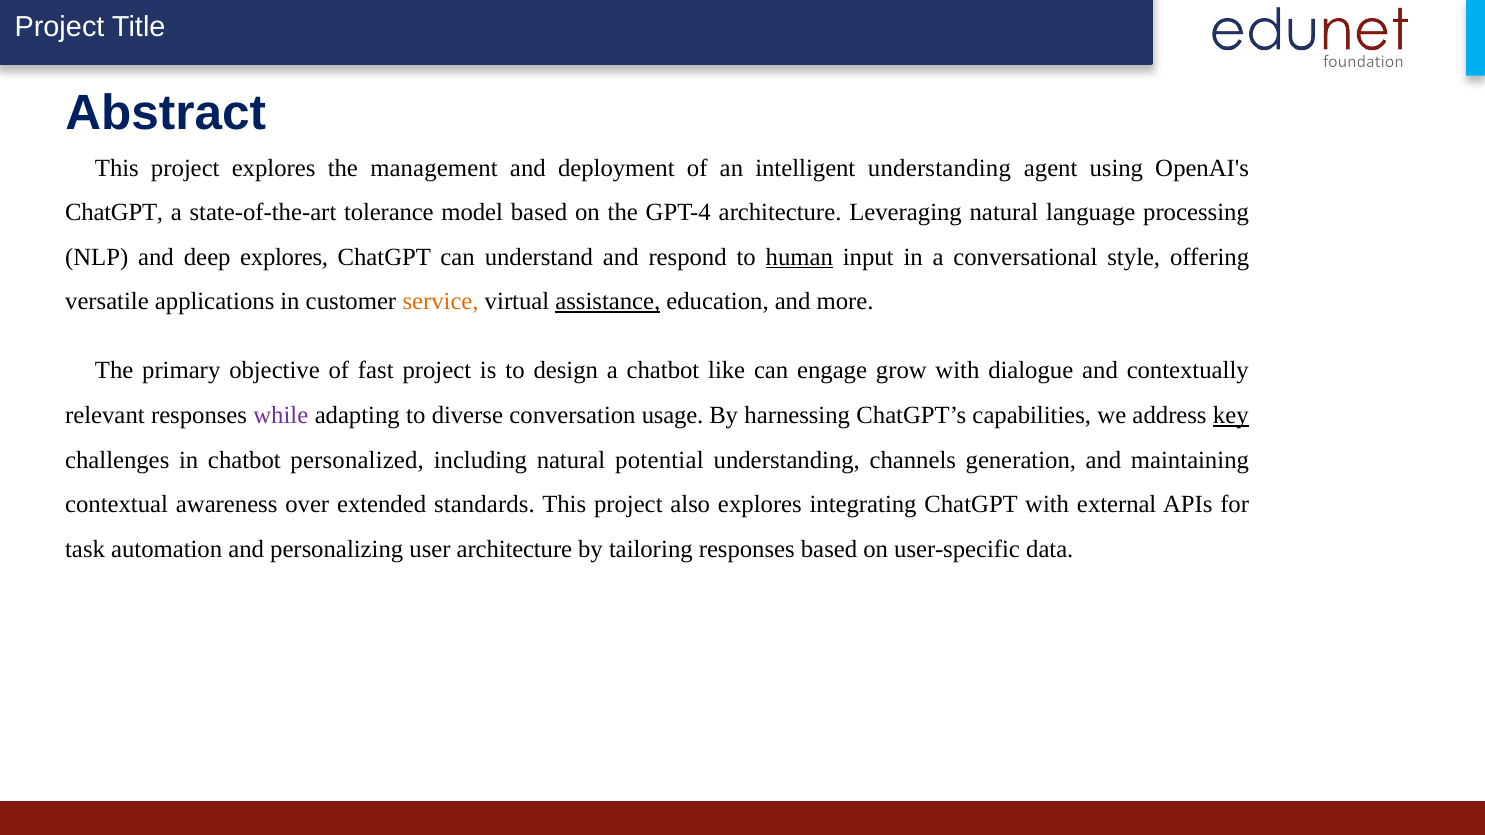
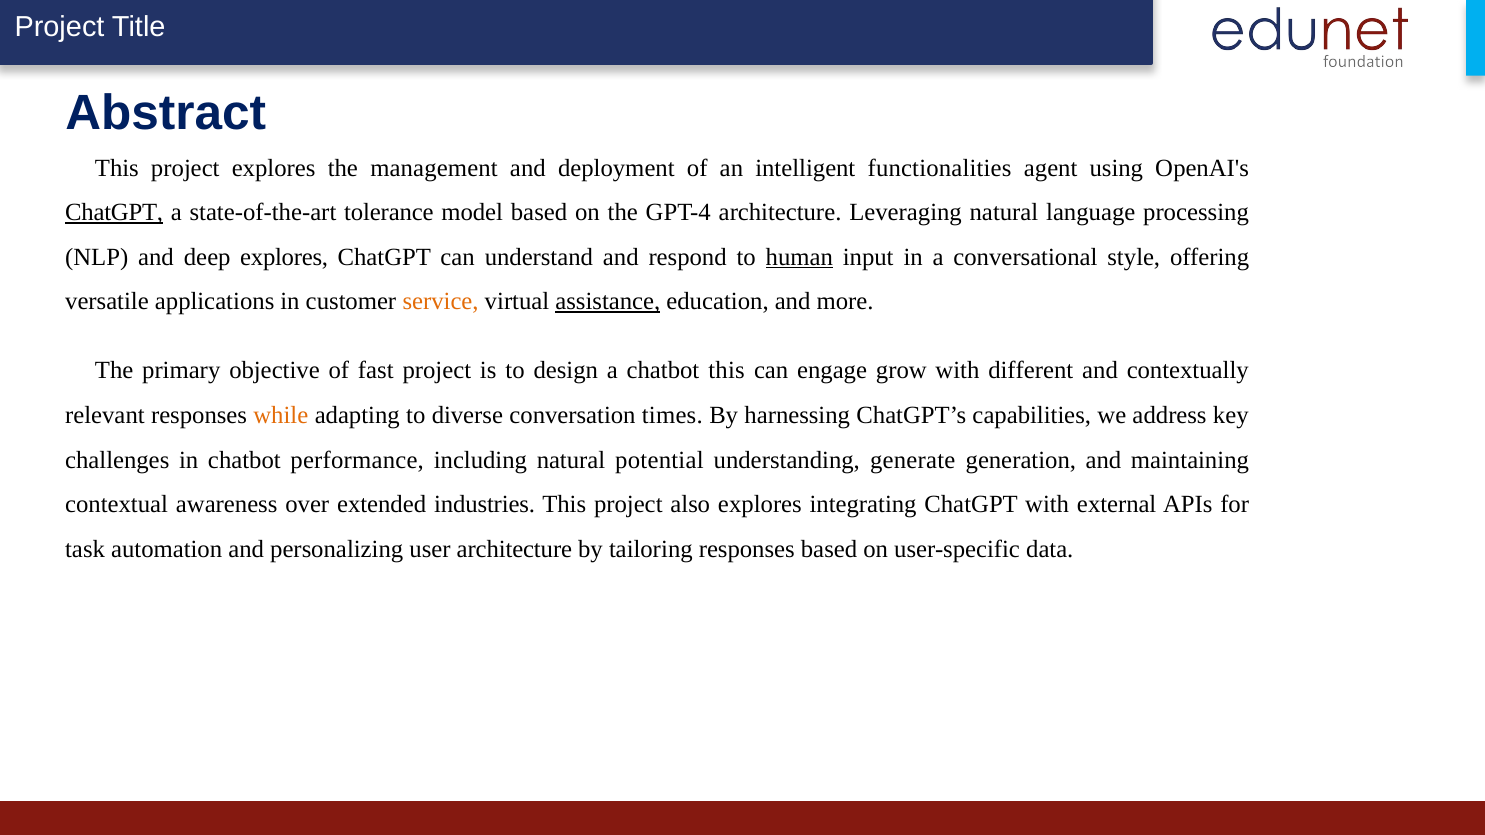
intelligent understanding: understanding -> functionalities (939, 168)
ChatGPT underline: none -> present (114, 213)
chatbot like: like -> this (727, 371)
dialogue: dialogue -> different (1031, 371)
while colour: purple -> orange (281, 416)
usage: usage -> times (672, 416)
key underline: present -> none (1231, 416)
personalized: personalized -> performance (357, 460)
channels: channels -> generate (913, 460)
standards: standards -> industries (485, 505)
